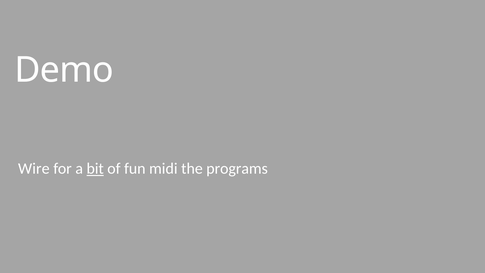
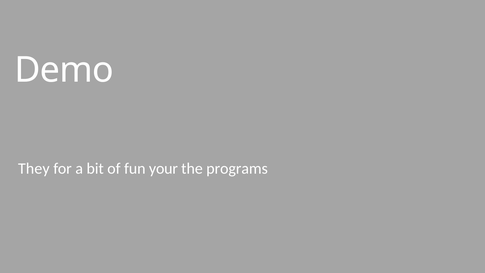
Wire: Wire -> They (34, 168)
bit underline: present -> none (95, 168)
midi: midi -> your (163, 168)
